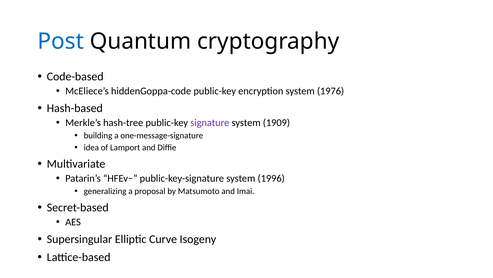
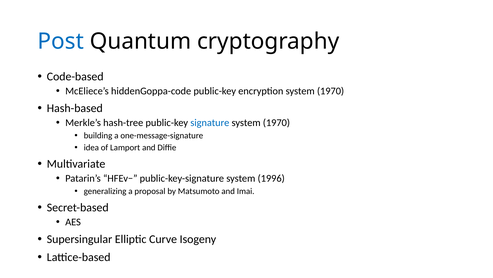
encryption system 1976: 1976 -> 1970 (331, 91)
signature colour: purple -> blue (210, 123)
1909: 1909 -> 1970 (276, 123)
